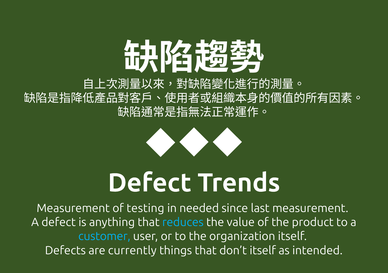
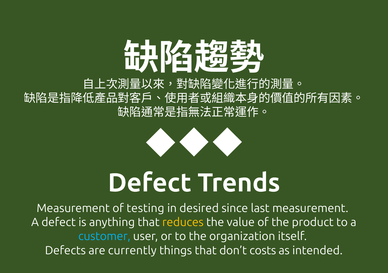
needed: needed -> desired (199, 209)
reduces colour: light blue -> yellow (183, 223)
don’t itself: itself -> costs (263, 251)
